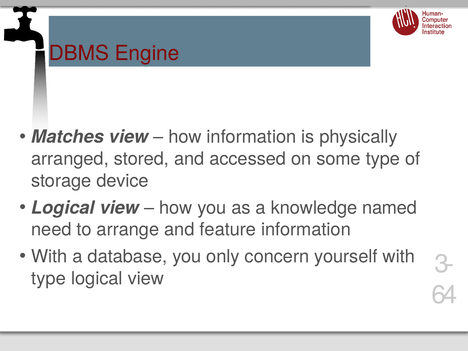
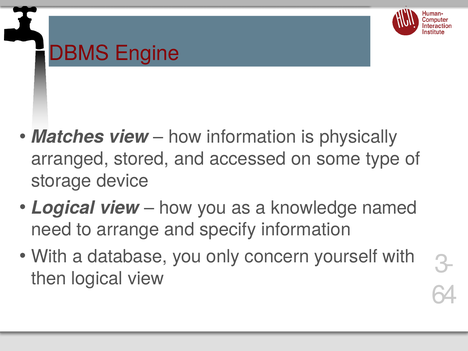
feature: feature -> specify (228, 230)
type: type -> then (49, 278)
